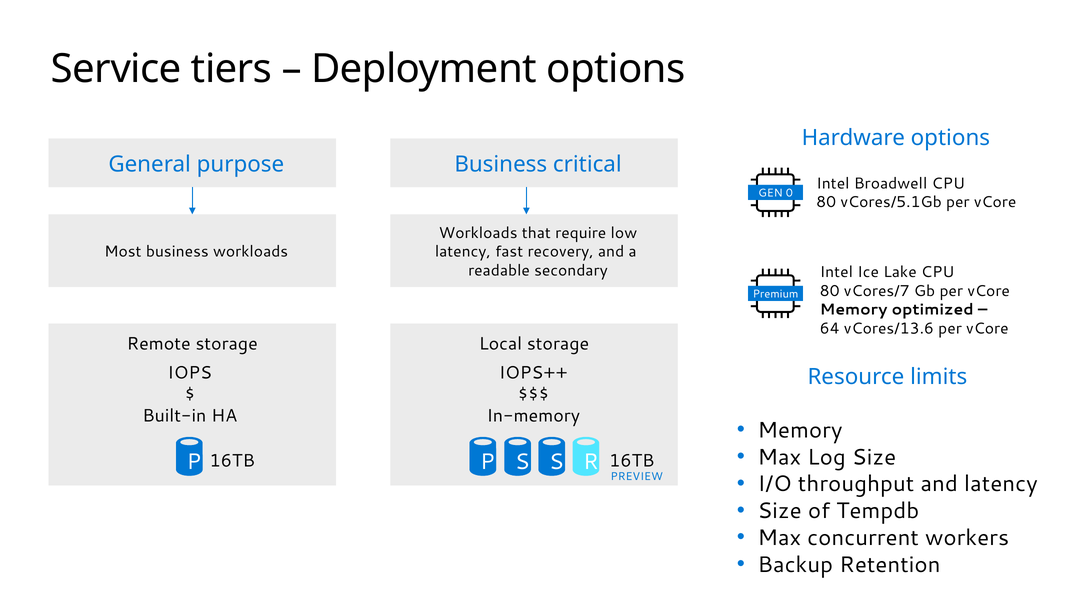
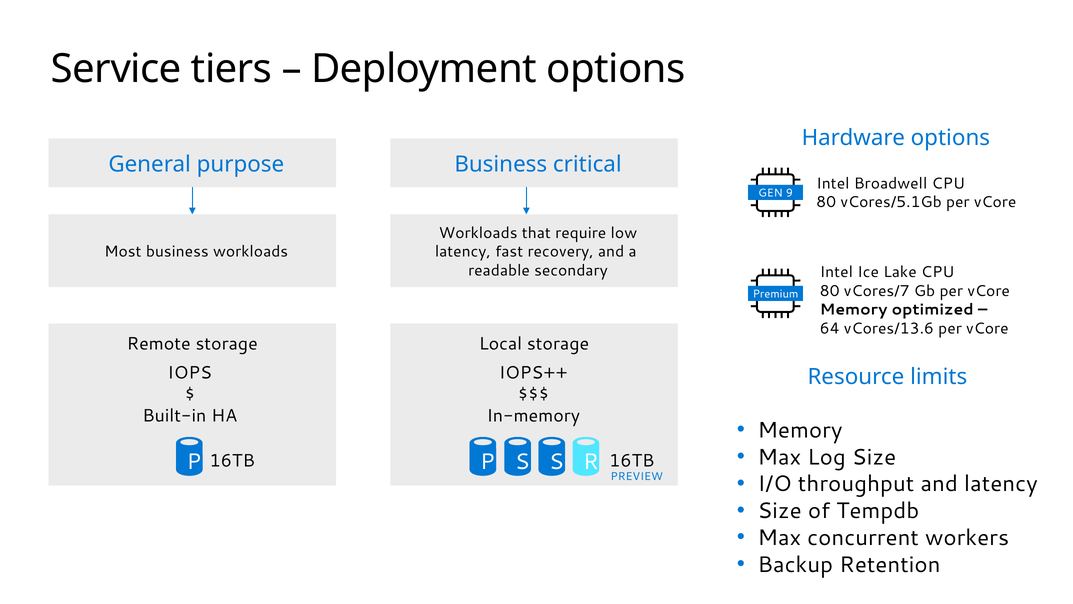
0: 0 -> 9 (789, 193)
